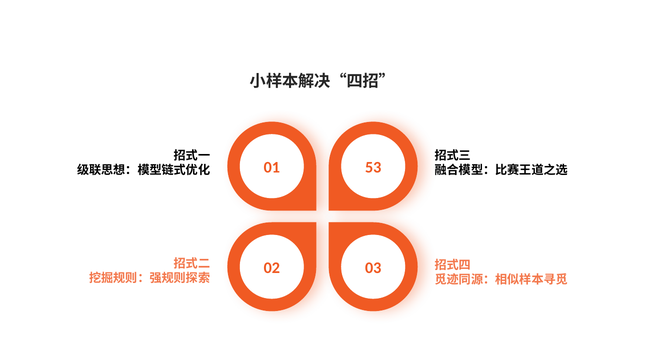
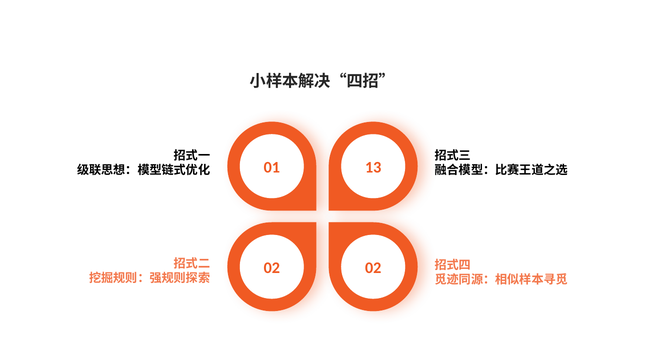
53: 53 -> 13 (373, 167)
02 03: 03 -> 02 (373, 268)
